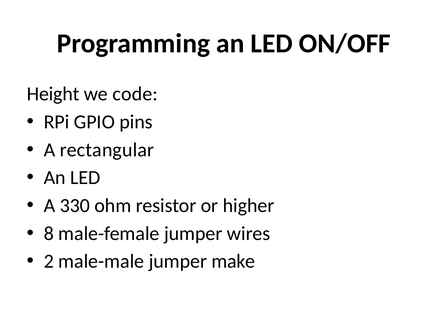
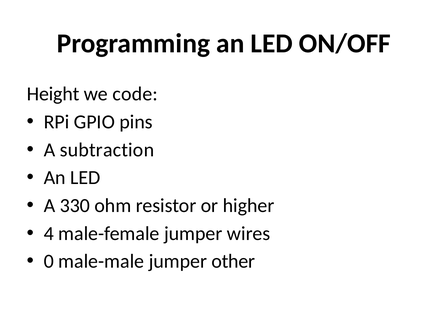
rectangular: rectangular -> subtraction (107, 150)
8: 8 -> 4 (49, 234)
2: 2 -> 0 (49, 261)
make: make -> other (233, 261)
